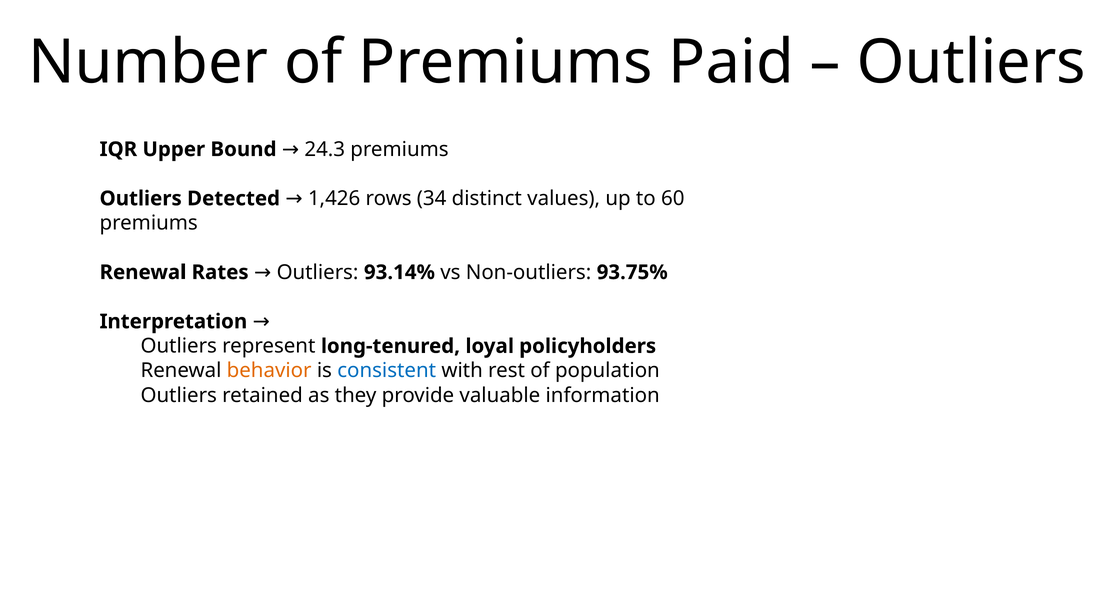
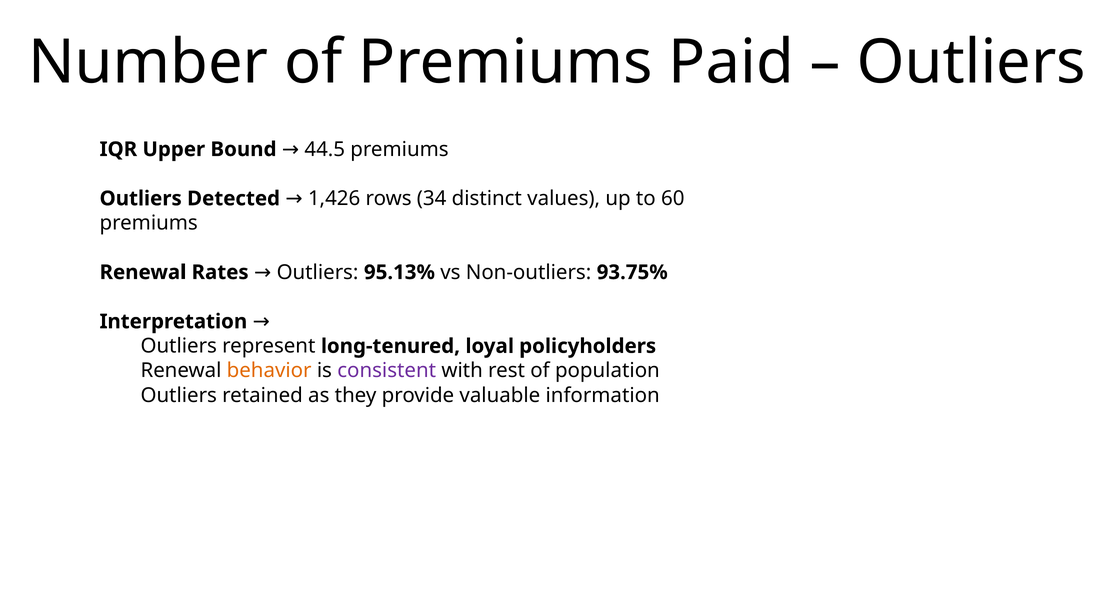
24.3: 24.3 -> 44.5 (325, 149)
93.14%: 93.14% -> 95.13% (399, 272)
consistent colour: blue -> purple (387, 371)
